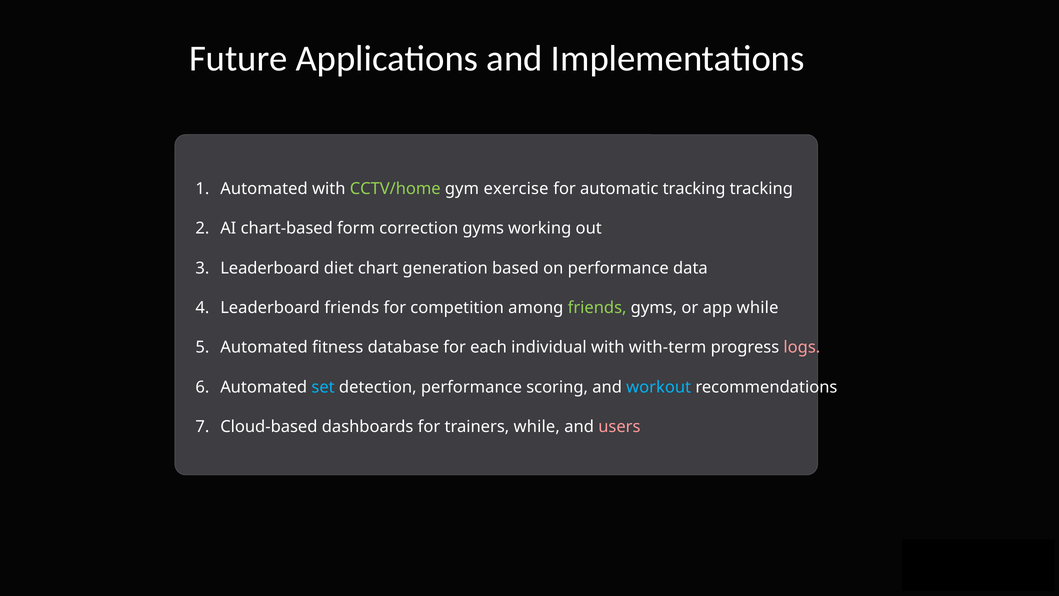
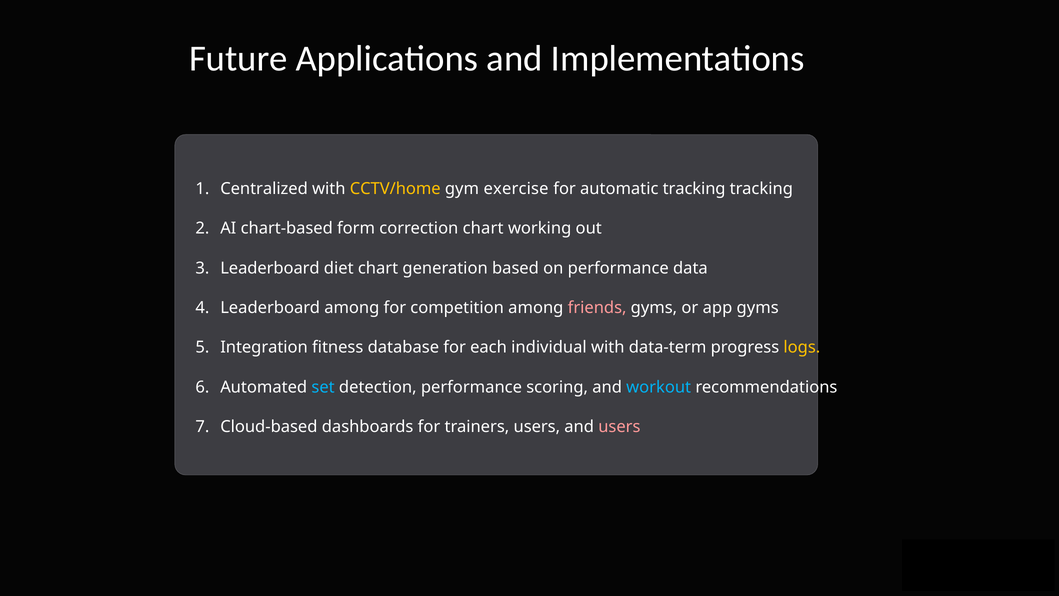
Automated: Automated -> Centralized (264, 188)
CCTV/home colour: light green -> yellow (395, 188)
correction gyms: gyms -> chart (483, 228)
Leaderboard friends: friends -> among (352, 308)
friends colour: light green -> pink (597, 308)
app while: while -> gyms (758, 308)
Automated: Automated -> Integration (264, 347)
with-term: with-term -> data-term (668, 347)
logs colour: pink -> yellow (802, 347)
trainers while: while -> users (537, 427)
